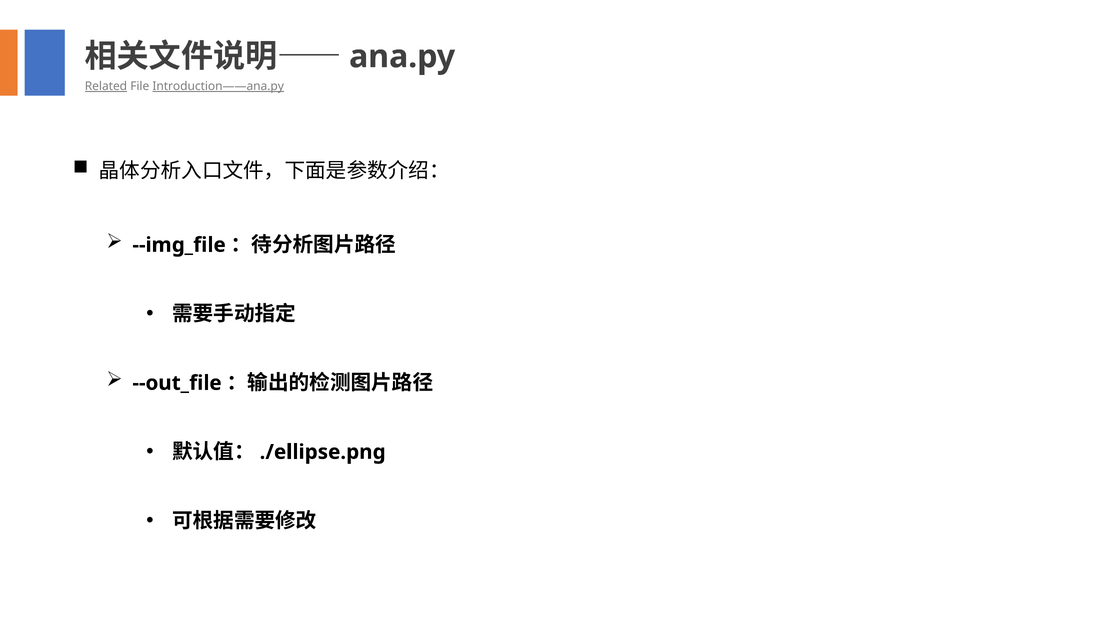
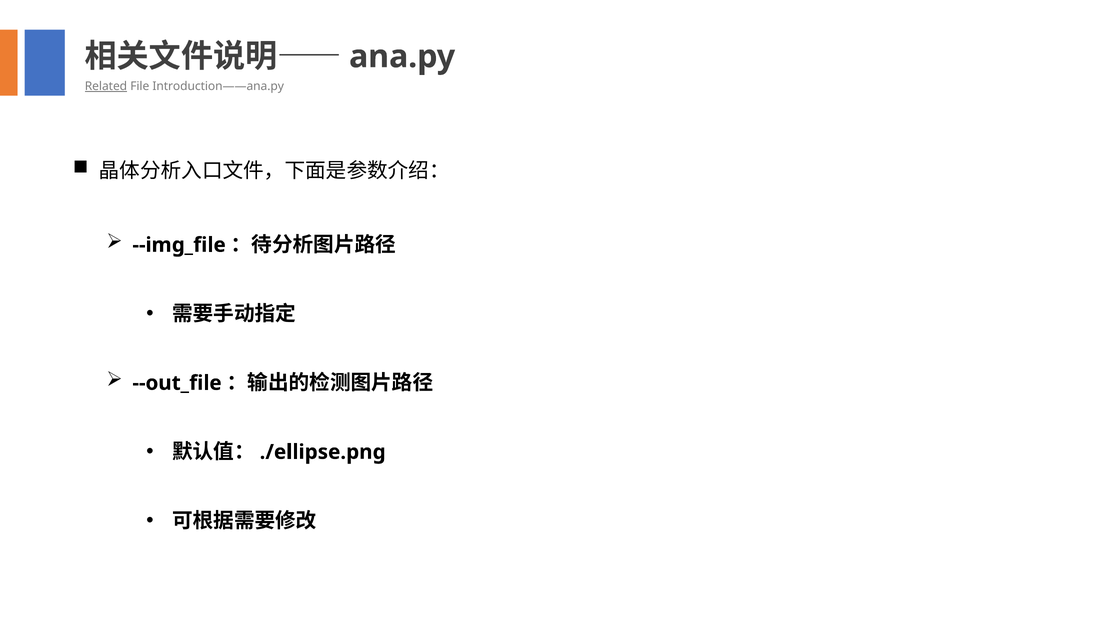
Introduction——ana.py underline: present -> none (218, 86)
